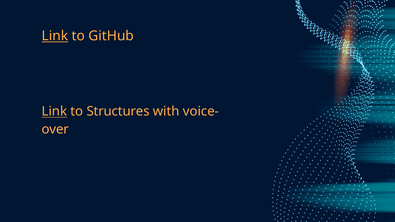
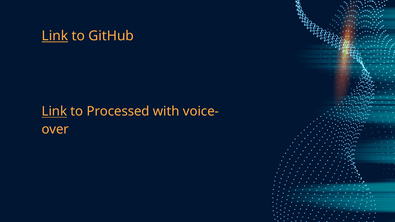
Structures: Structures -> Processed (118, 111)
